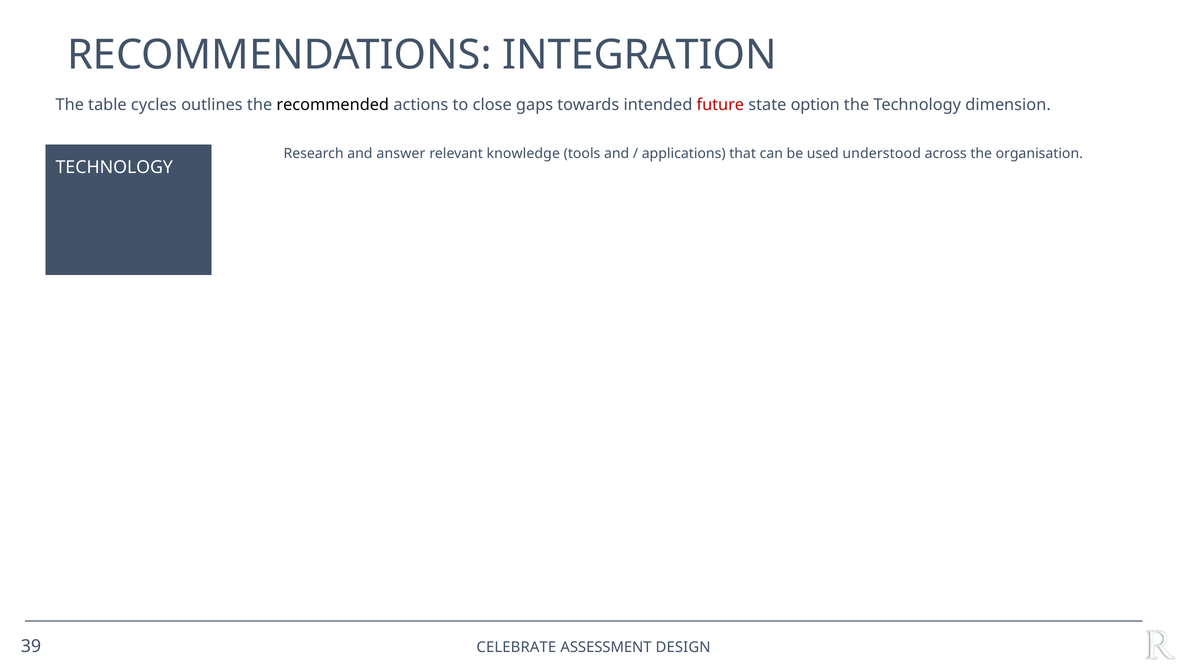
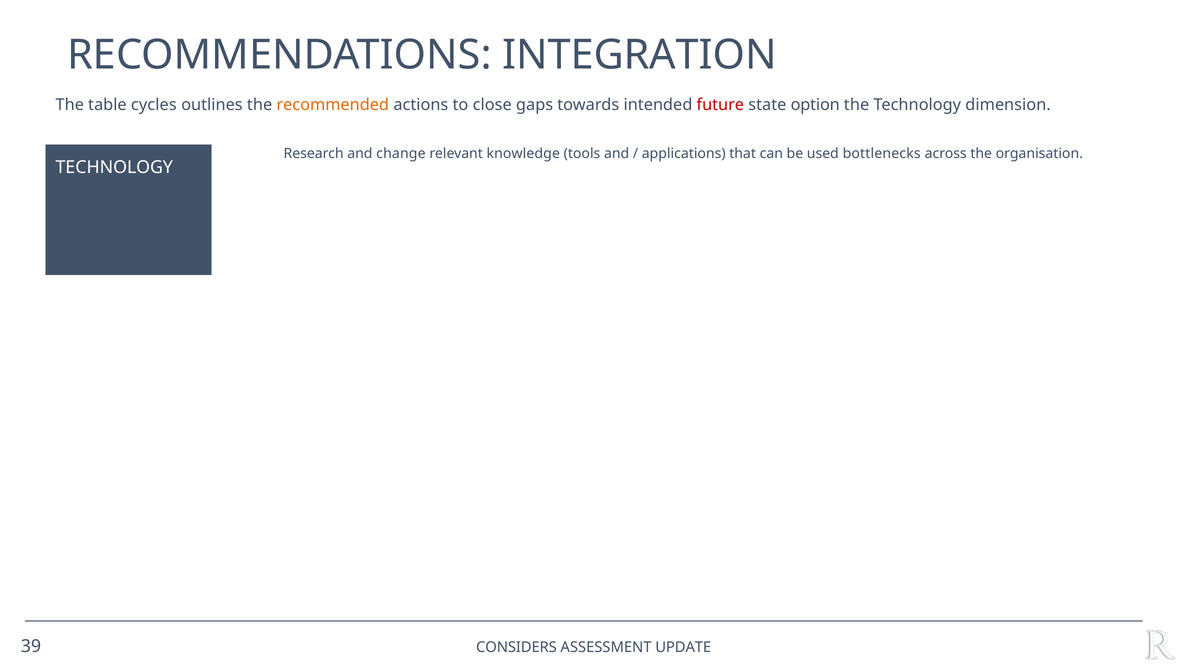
recommended colour: black -> orange (333, 105)
answer: answer -> change (401, 154)
understood: understood -> bottlenecks (882, 154)
CELEBRATE: CELEBRATE -> CONSIDERS (516, 647)
DESIGN: DESIGN -> UPDATE (683, 647)
